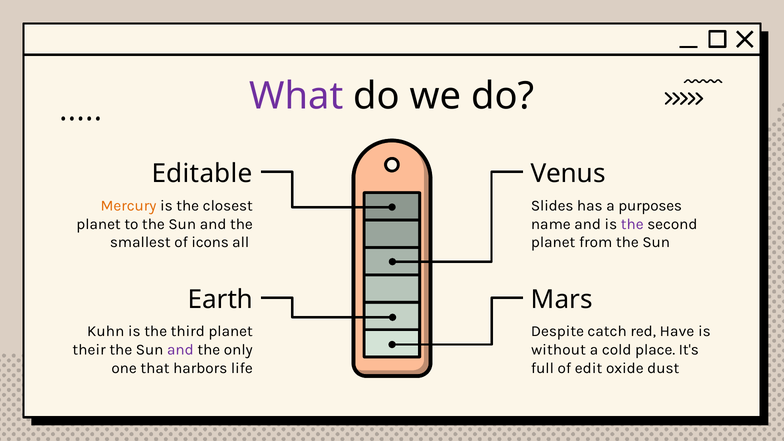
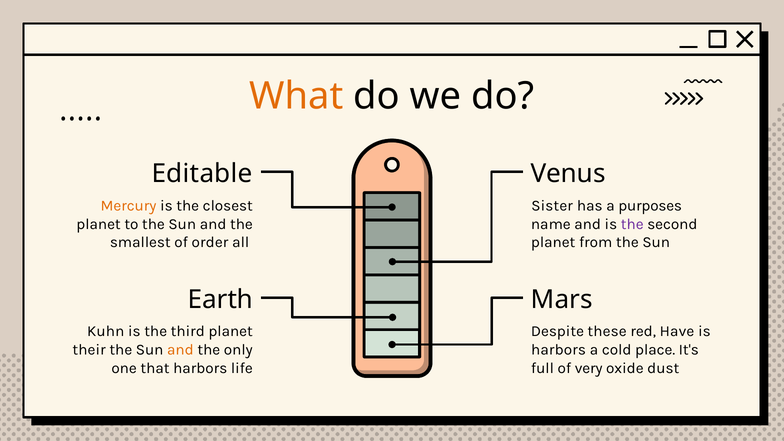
What colour: purple -> orange (296, 96)
Slides: Slides -> Sister (552, 206)
icons: icons -> order (210, 242)
catch: catch -> these (607, 331)
and colour: purple -> orange (180, 350)
without: without -> harbors (559, 350)
edit: edit -> very (589, 368)
